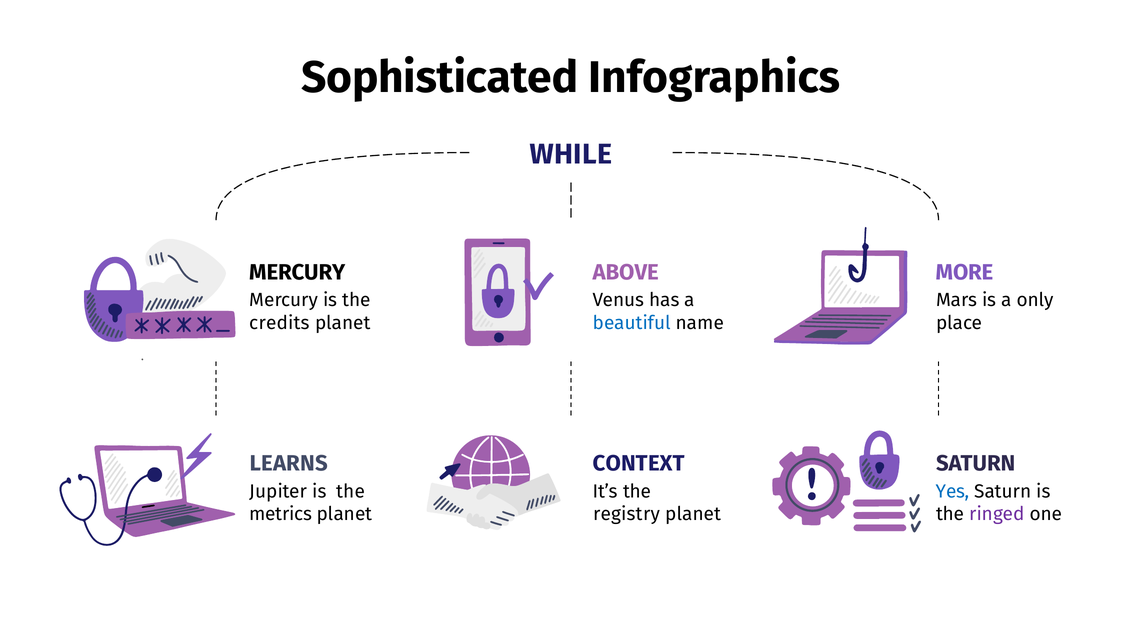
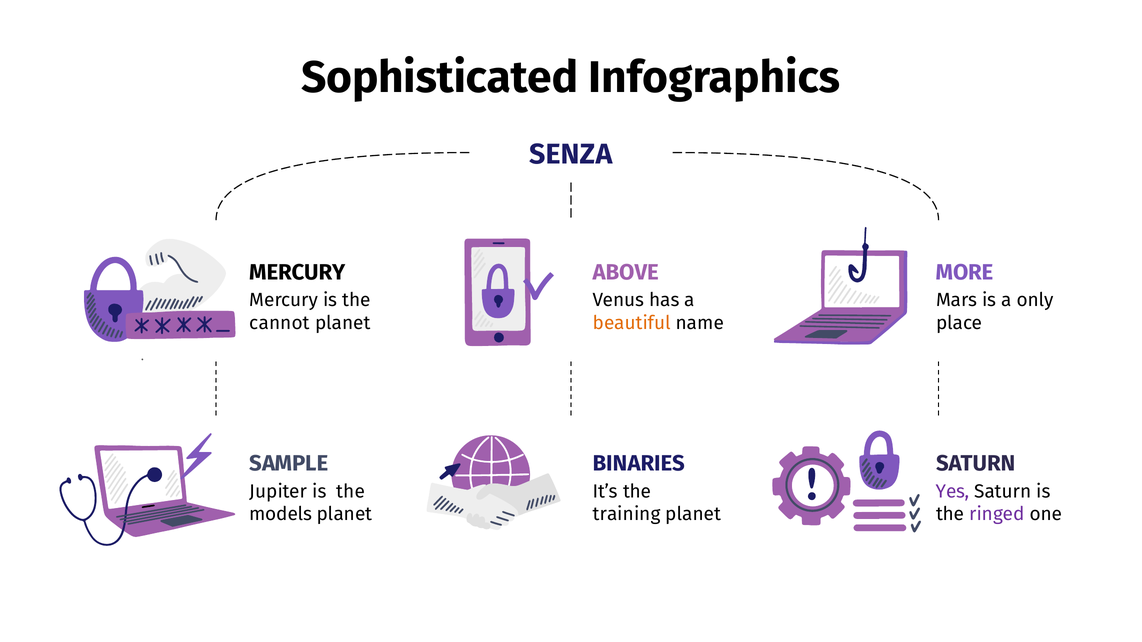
WHILE: WHILE -> SENZA (571, 155)
credits: credits -> cannot (280, 323)
beautiful colour: blue -> orange (632, 323)
LEARNS: LEARNS -> SAMPLE (289, 464)
CONTEXT: CONTEXT -> BINARIES (639, 464)
Yes colour: blue -> purple (953, 492)
metrics: metrics -> models (281, 515)
registry: registry -> training (627, 515)
